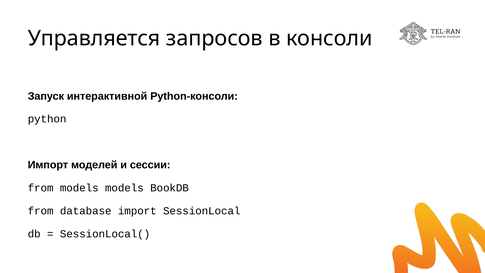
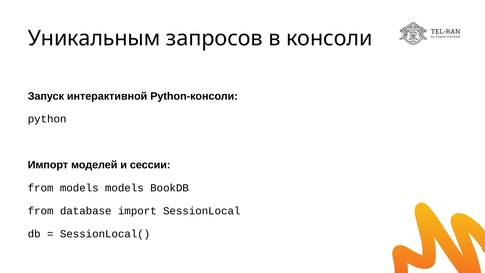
Управляется: Управляется -> Уникальным (94, 38)
